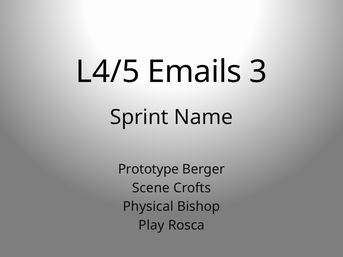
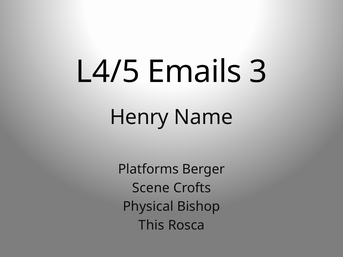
Sprint: Sprint -> Henry (139, 117)
Prototype: Prototype -> Platforms (148, 169)
Play: Play -> This (151, 225)
